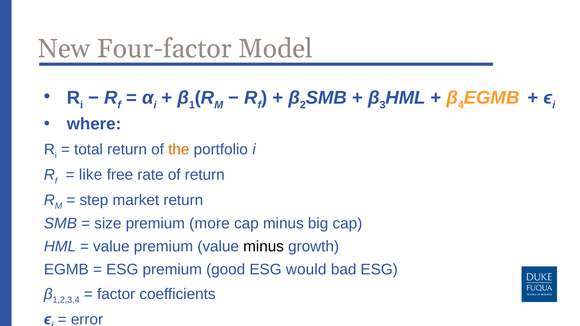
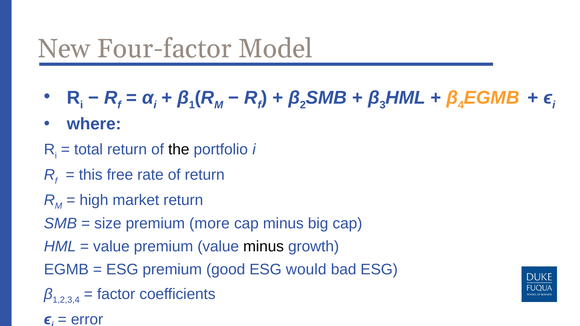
the colour: orange -> black (179, 150)
like: like -> this (91, 175)
step: step -> high (94, 200)
